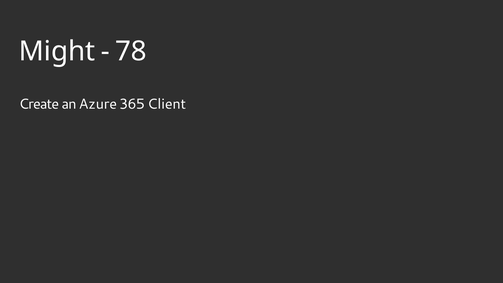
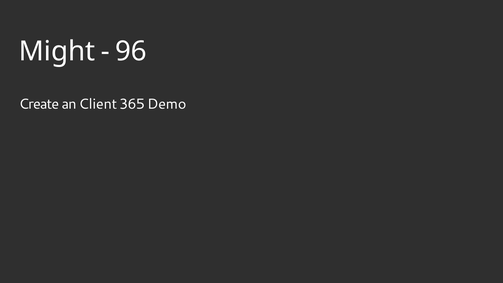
78: 78 -> 96 (131, 51)
Azure: Azure -> Client (98, 104)
Client: Client -> Demo (167, 104)
